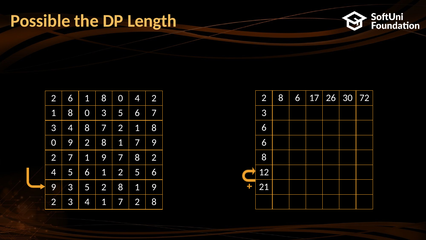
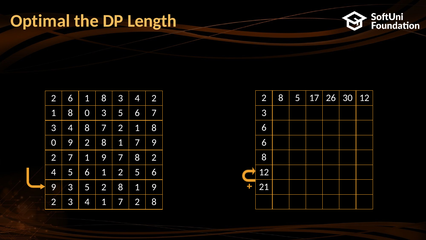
Possible: Possible -> Optimal (40, 21)
8 6: 6 -> 5 (297, 98)
30 72: 72 -> 12 (364, 98)
6 1 8 0: 0 -> 3 (121, 98)
